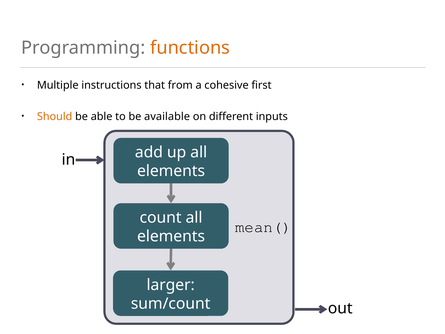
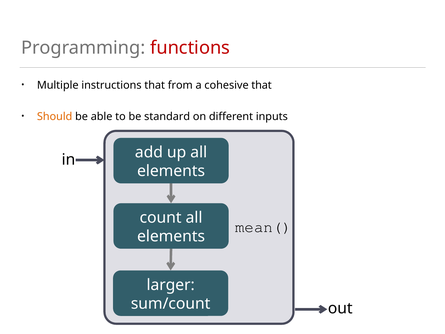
functions colour: orange -> red (190, 48)
cohesive first: first -> that (262, 85)
available: available -> standard (167, 116)
